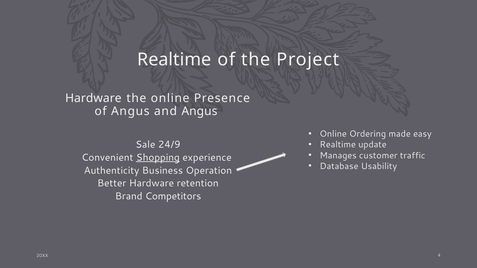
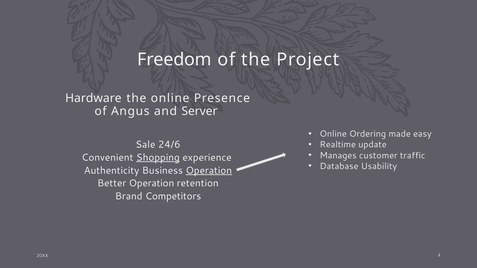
Realtime: Realtime -> Freedom (174, 60)
and Angus: Angus -> Server (199, 111)
24/9: 24/9 -> 24/6 (169, 145)
Operation underline: none -> present (209, 171)
Better Hardware: Hardware -> Operation (152, 184)
